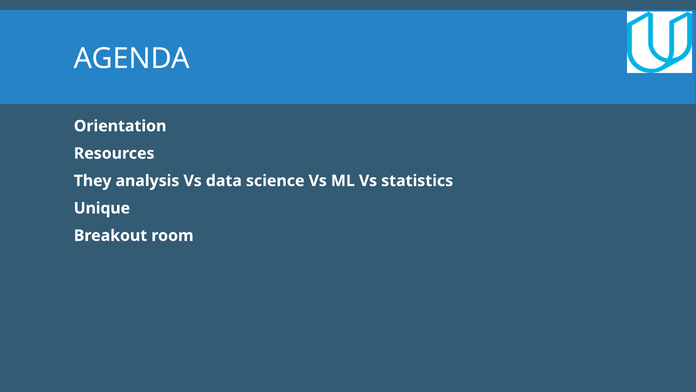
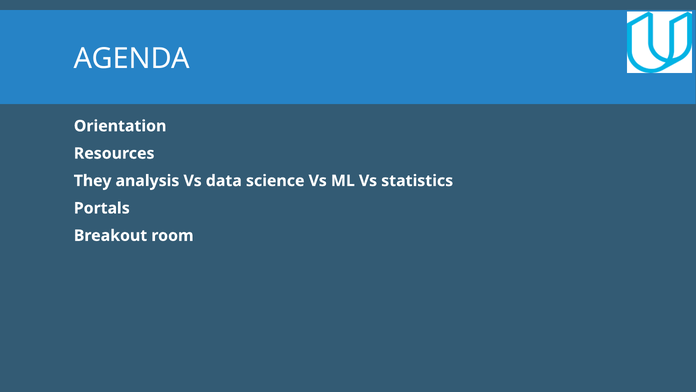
Unique: Unique -> Portals (102, 208)
